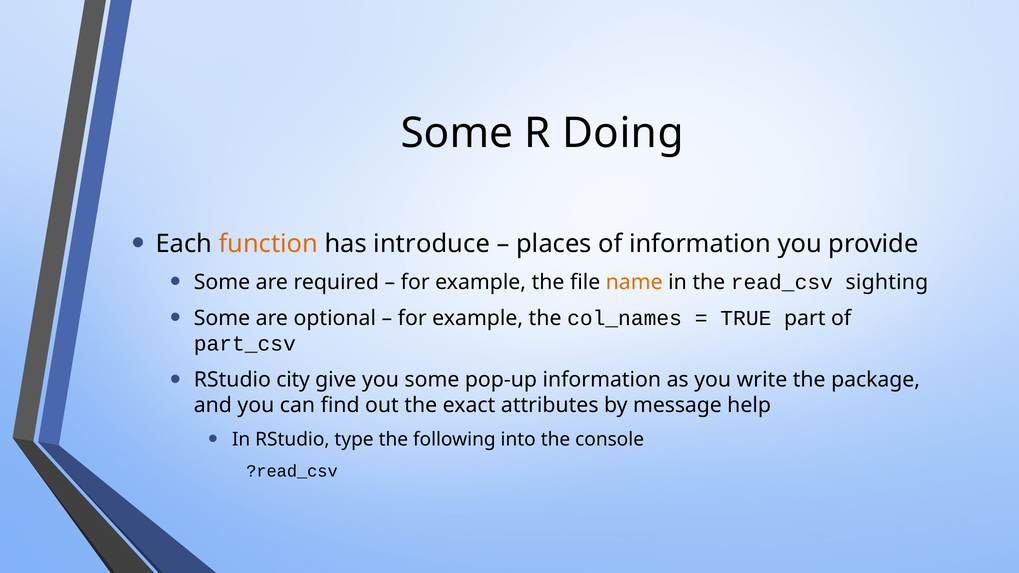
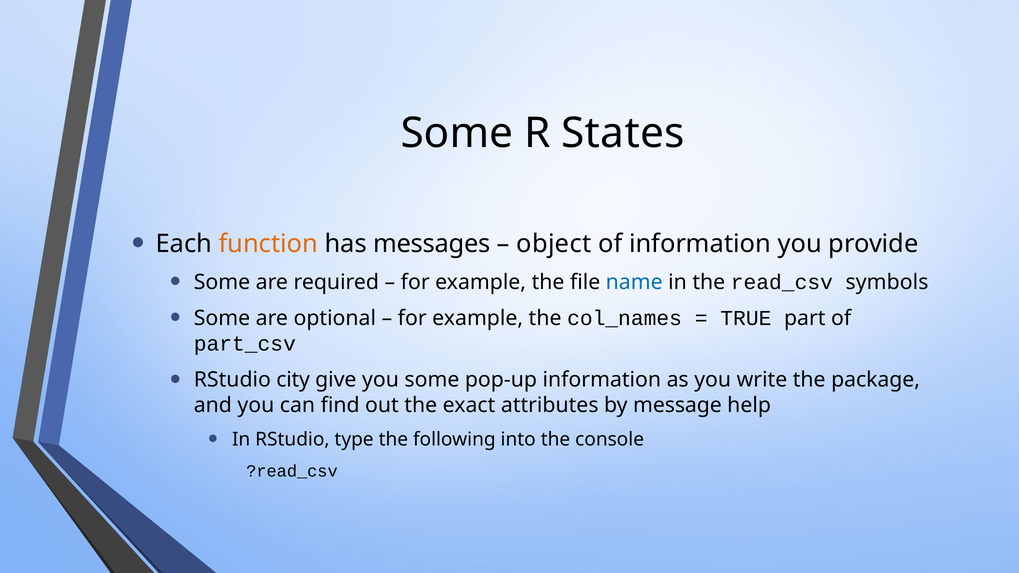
Doing: Doing -> States (623, 134)
introduce: introduce -> messages (432, 244)
places: places -> object (554, 244)
name colour: orange -> blue (634, 282)
sighting: sighting -> symbols (887, 282)
